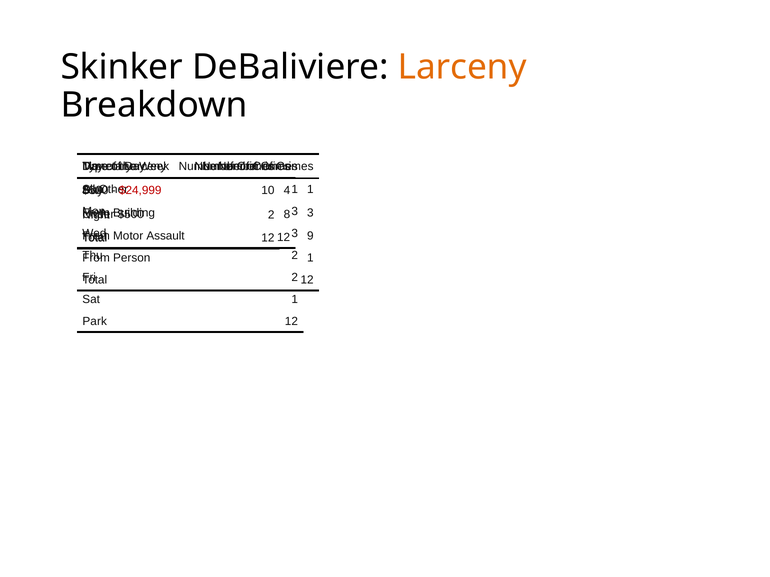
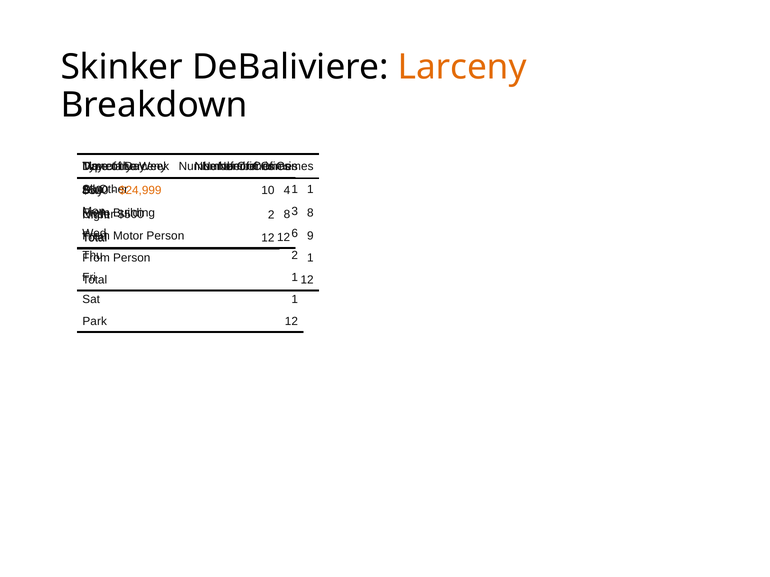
$24,999 colour: red -> orange (140, 191)
3: 3 -> 8 (310, 213)
3: 3 -> 6 (295, 234)
Motor Assault: Assault -> Person (165, 236)
2: 2 -> 1 (295, 278)
